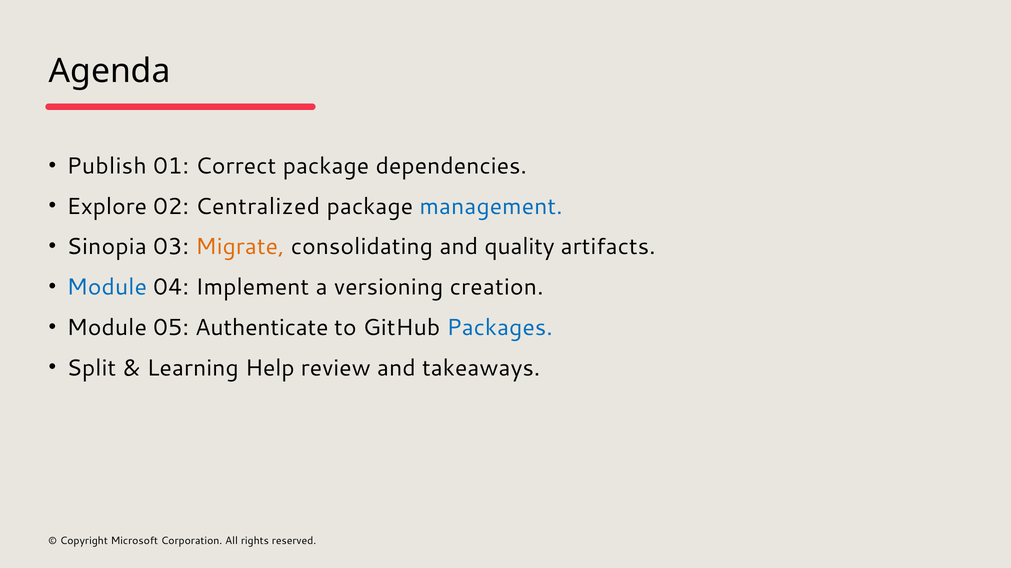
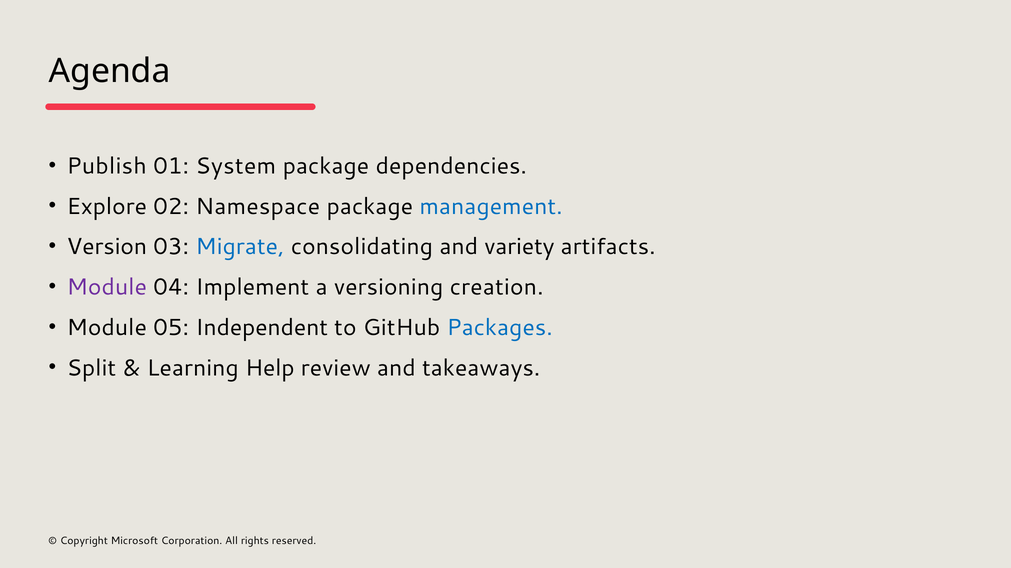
Correct: Correct -> System (236, 166)
Centralized: Centralized -> Namespace (258, 207)
Sinopia: Sinopia -> Version (107, 247)
Migrate colour: orange -> blue (240, 247)
quality: quality -> variety (519, 247)
Module colour: blue -> purple (107, 288)
Authenticate: Authenticate -> Independent (262, 328)
